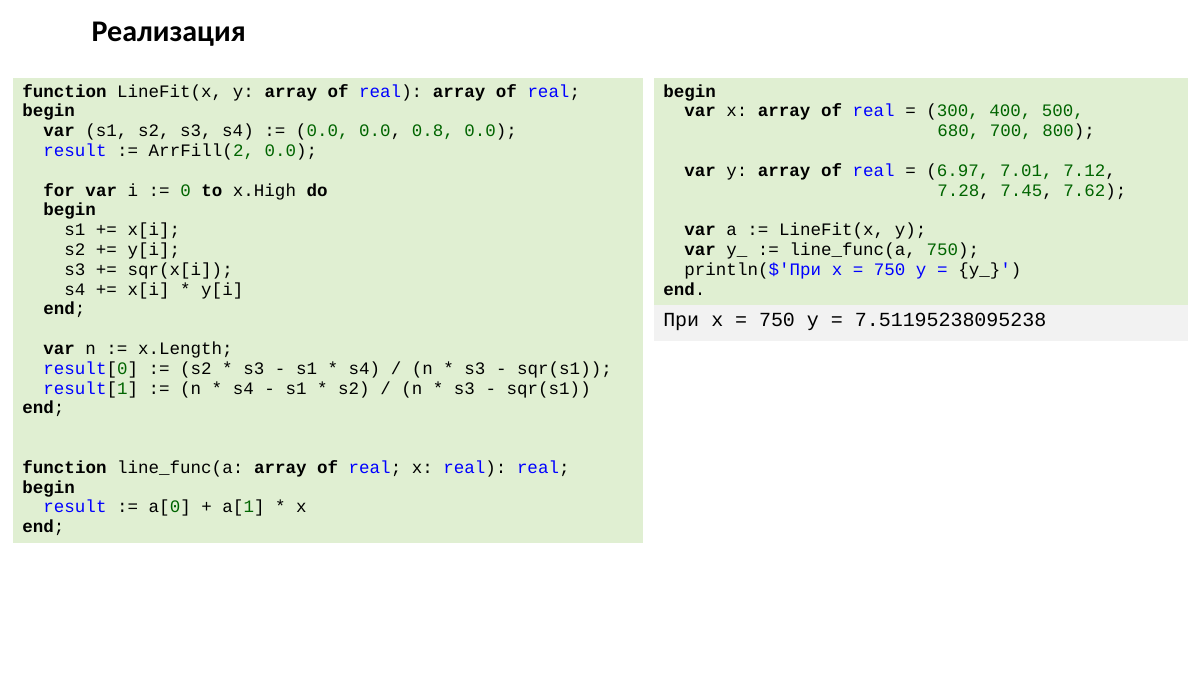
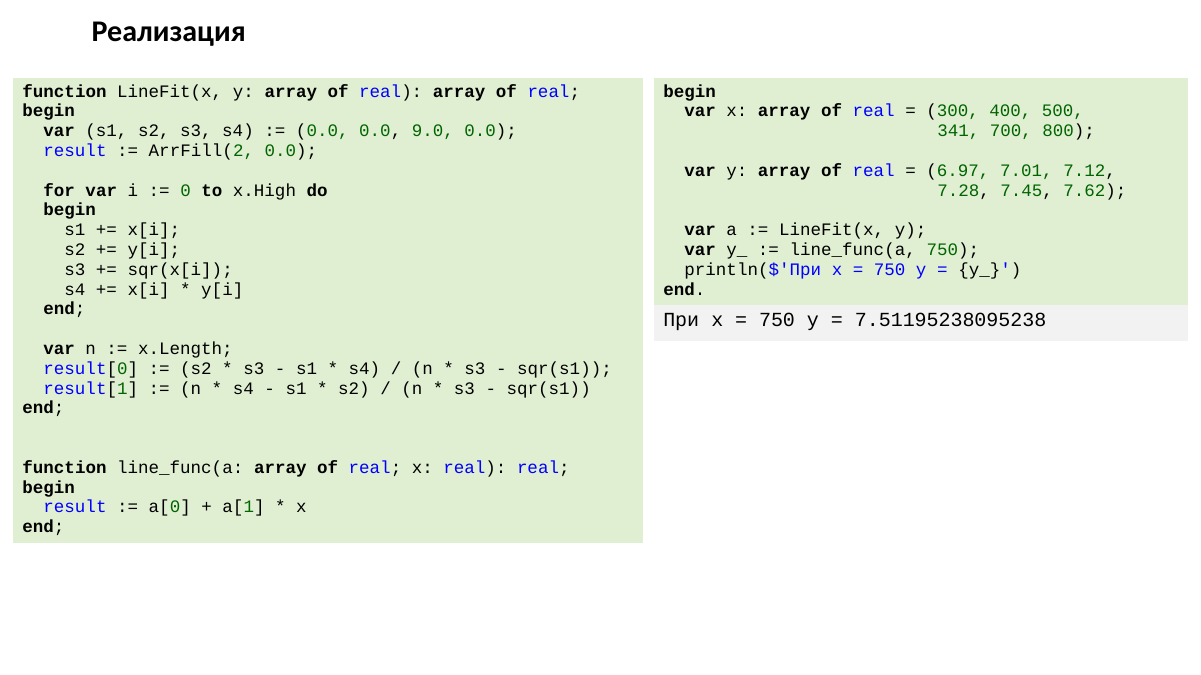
0.8: 0.8 -> 9.0 (433, 131)
680: 680 -> 341 (958, 131)
